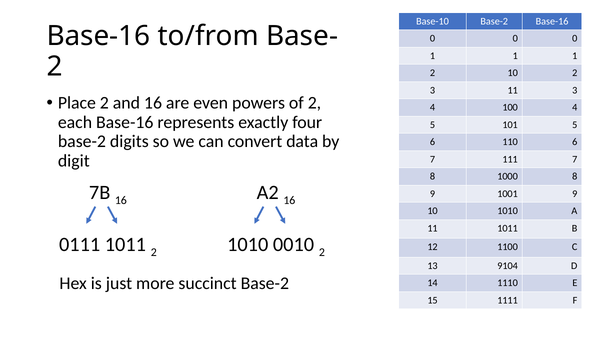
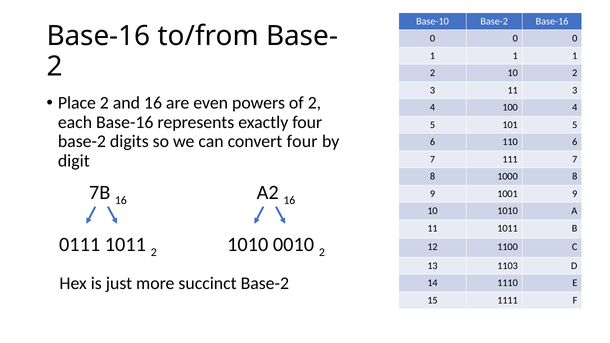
convert data: data -> four (302, 142)
9104: 9104 -> 1103 (508, 266)
